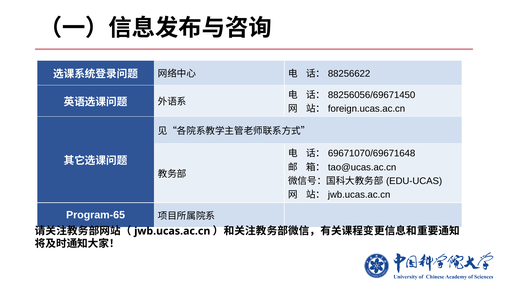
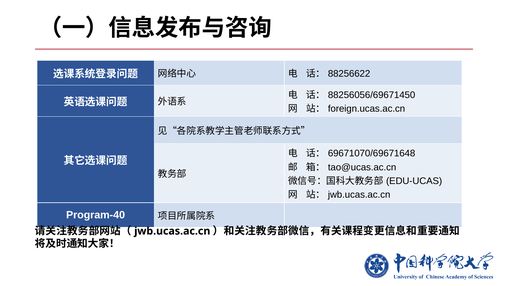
Program-65: Program-65 -> Program-40 (96, 215)
